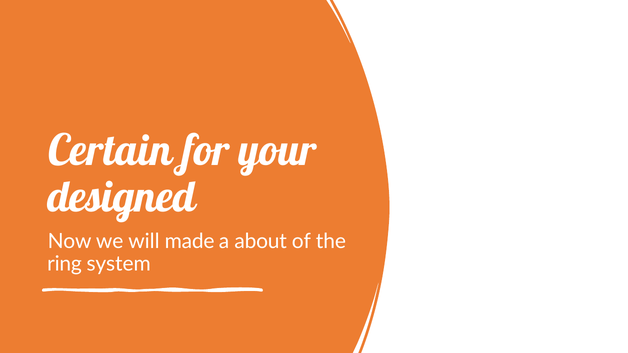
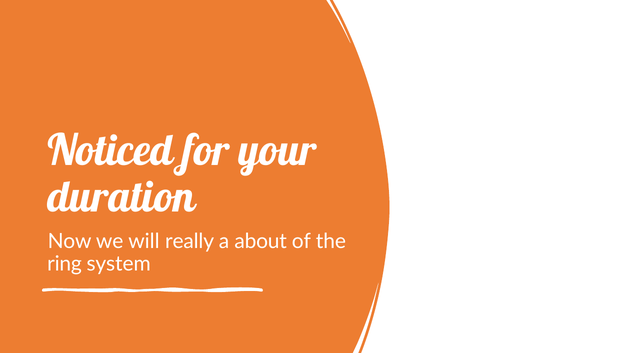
Certain: Certain -> Noticed (111, 151)
designed: designed -> duration (121, 198)
made: made -> really (190, 241)
